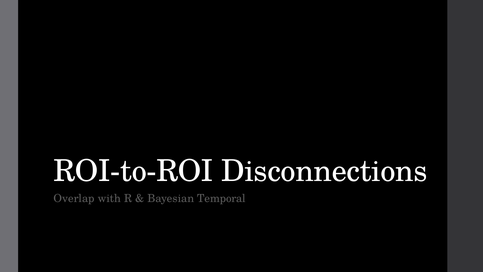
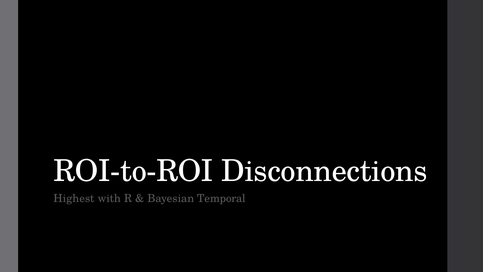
Overlap: Overlap -> Highest (74, 198)
